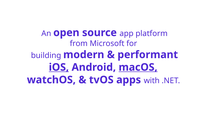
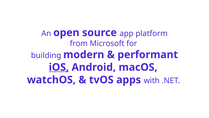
macOS underline: present -> none (138, 67)
